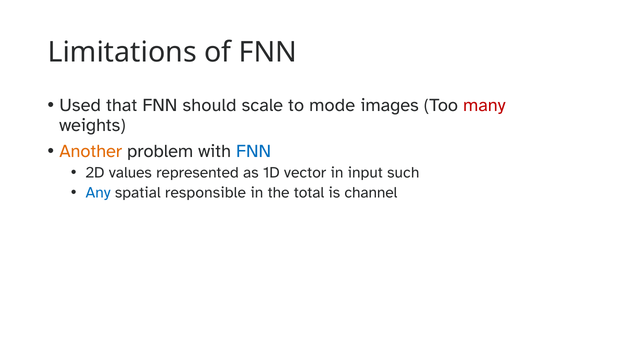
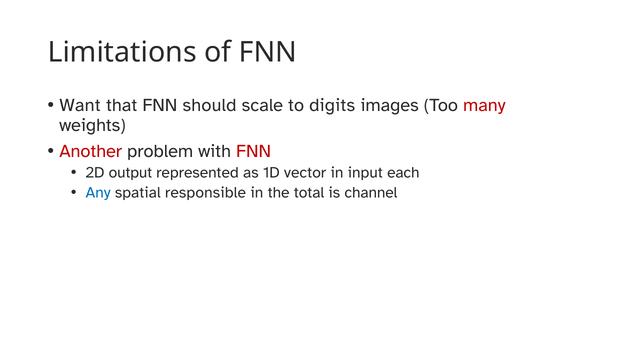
Used: Used -> Want (80, 105)
mode: mode -> digits (332, 105)
Another colour: orange -> red (91, 151)
FNN colour: blue -> red (254, 151)
values: values -> output (130, 173)
such: such -> each (403, 173)
